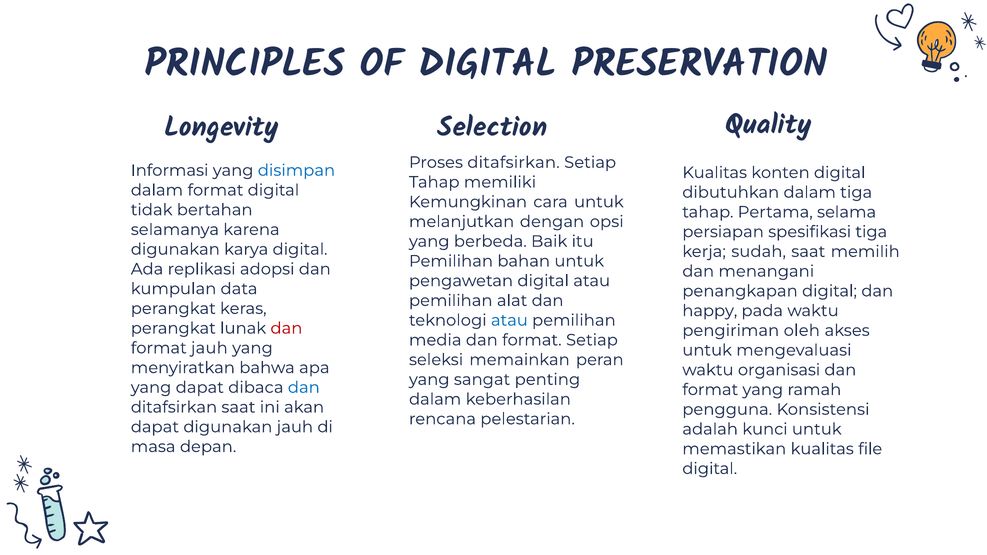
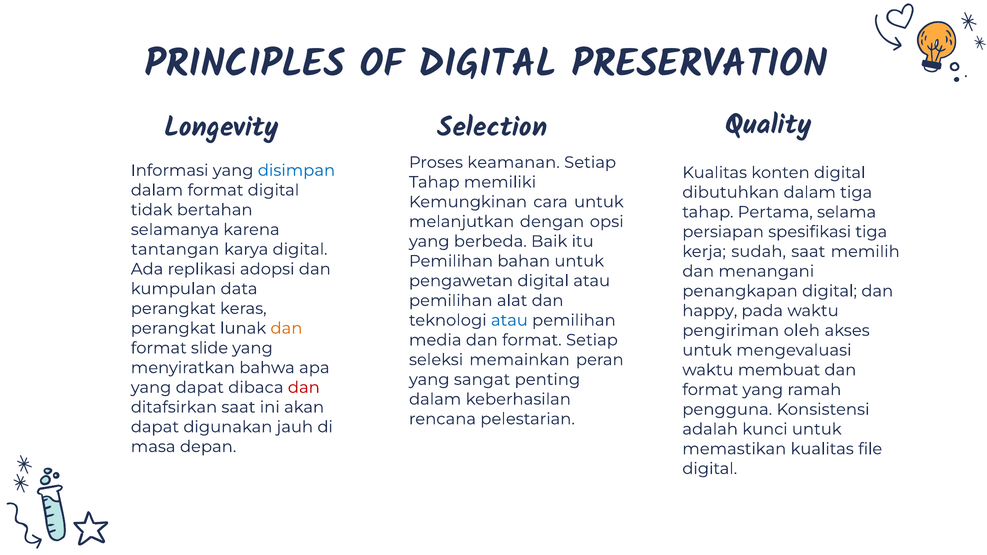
Proses ditafsirkan: ditafsirkan -> keamanan (514, 162)
digunakan: digunakan -> tantangan (175, 249)
dan colour: red -> orange (286, 328)
format jauh: jauh -> slide (209, 348)
organisasi: organisasi -> membuat (779, 370)
dan colour: blue -> red (304, 388)
